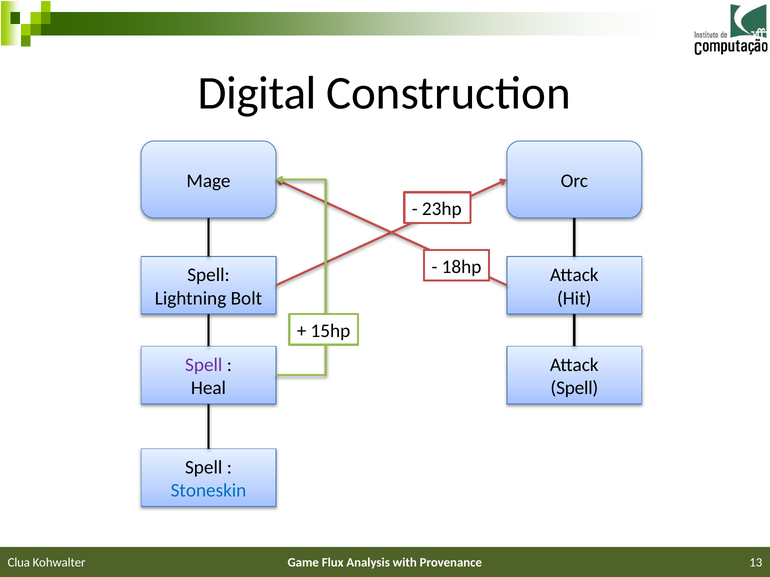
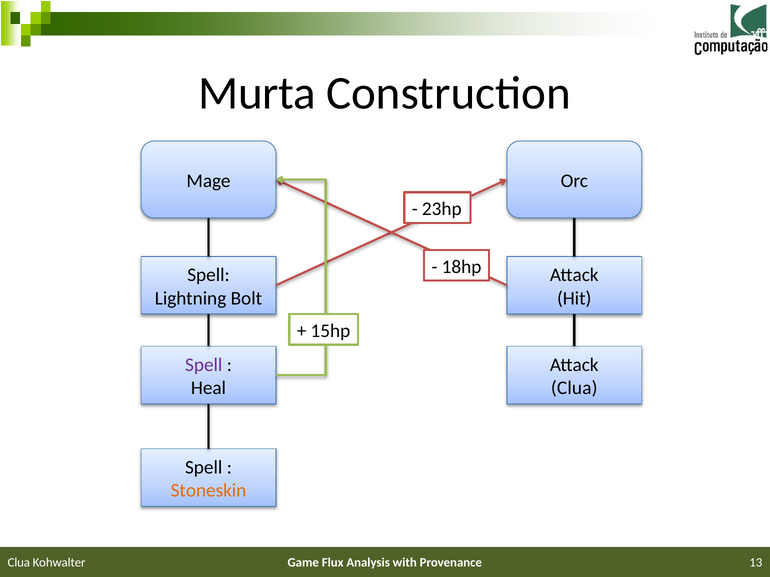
Digital: Digital -> Murta (257, 94)
Spell: Spell -> Clua (574, 388)
Stoneskin colour: blue -> orange (209, 491)
